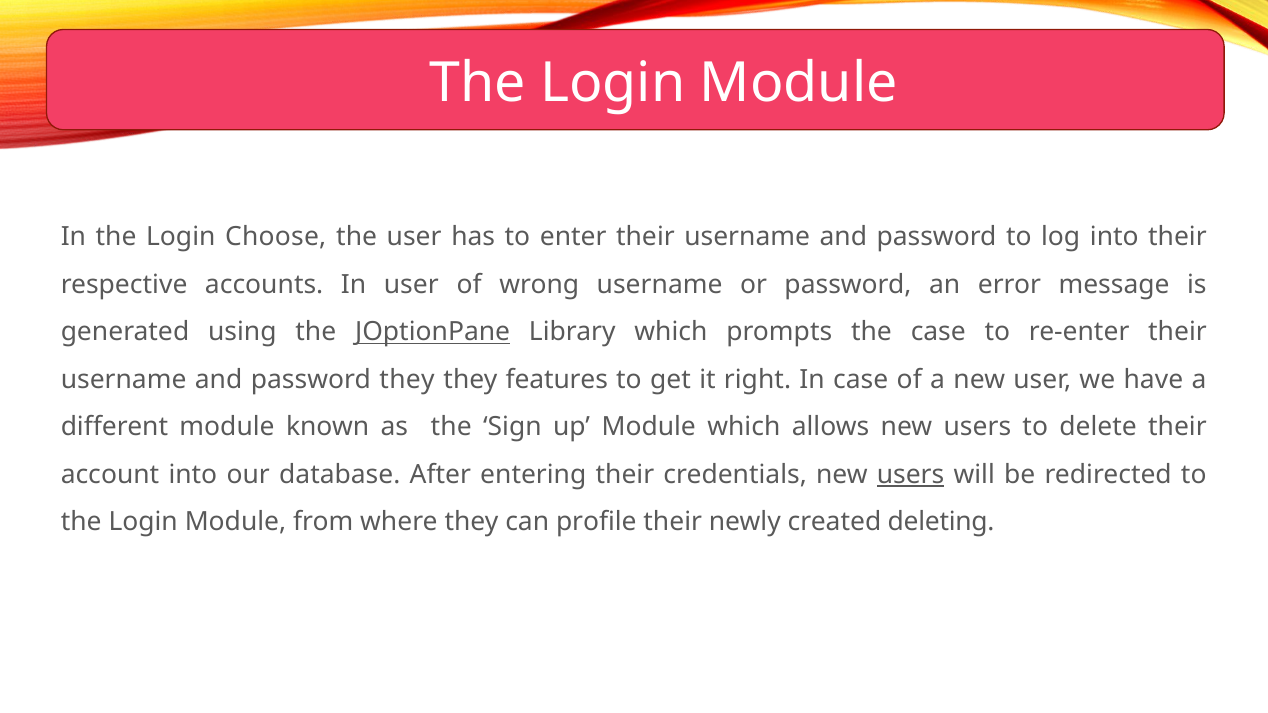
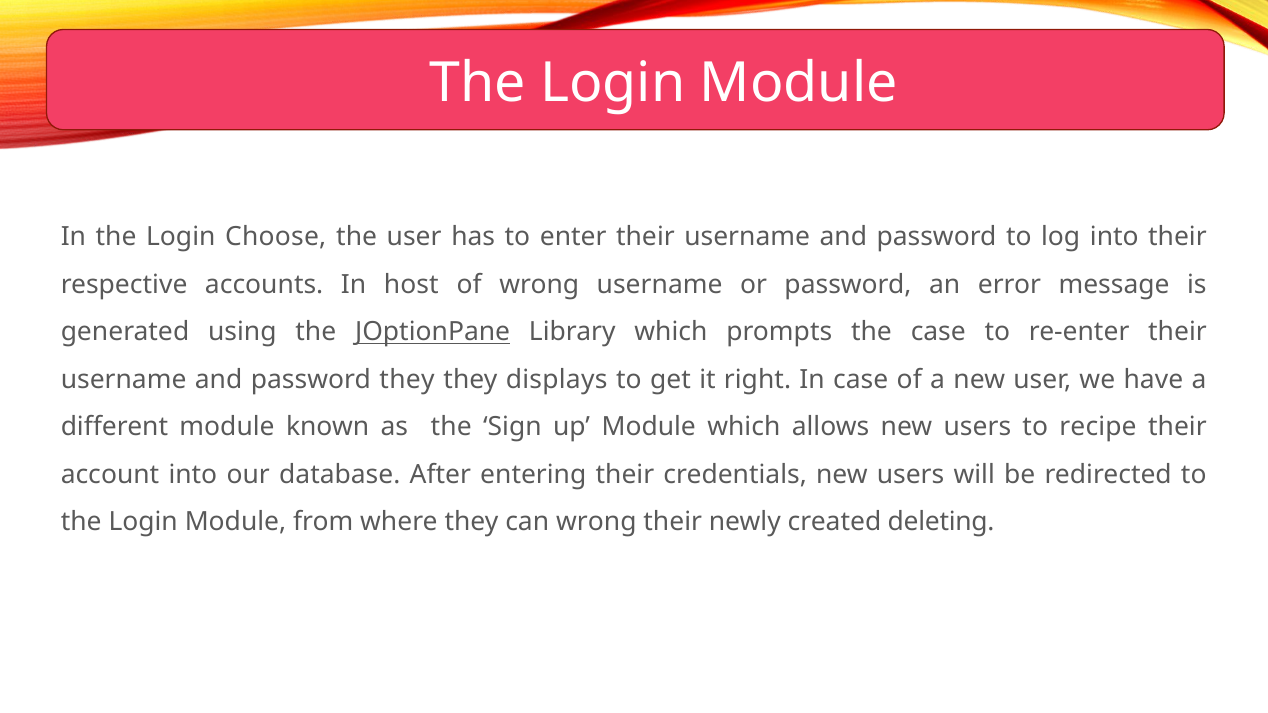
In user: user -> host (411, 285)
features: features -> displays (557, 380)
delete: delete -> recipe (1098, 427)
users underline: present -> none (911, 475)
can profile: profile -> wrong (596, 522)
